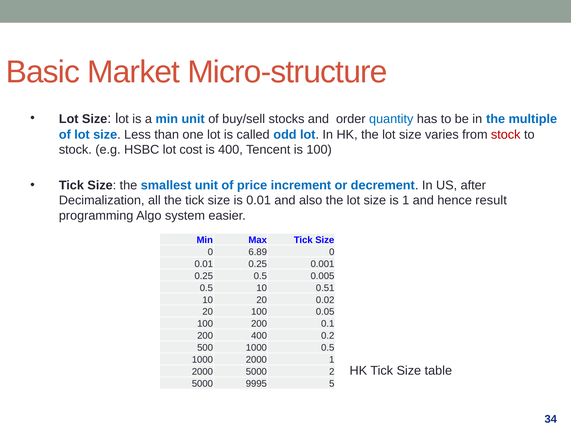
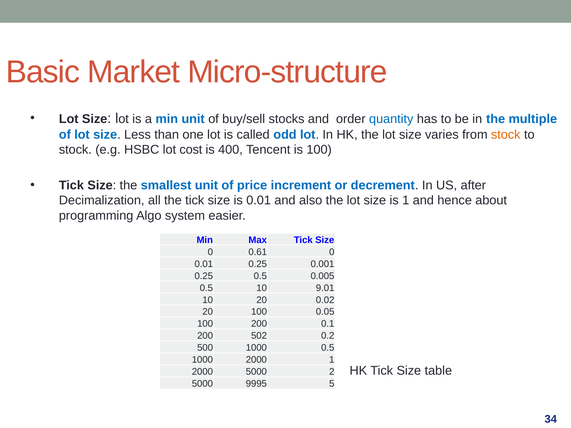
stock colour: red -> orange (506, 135)
result: result -> about (491, 201)
6.89: 6.89 -> 0.61 (258, 252)
0.51: 0.51 -> 9.01 (325, 288)
200 400: 400 -> 502 (259, 336)
